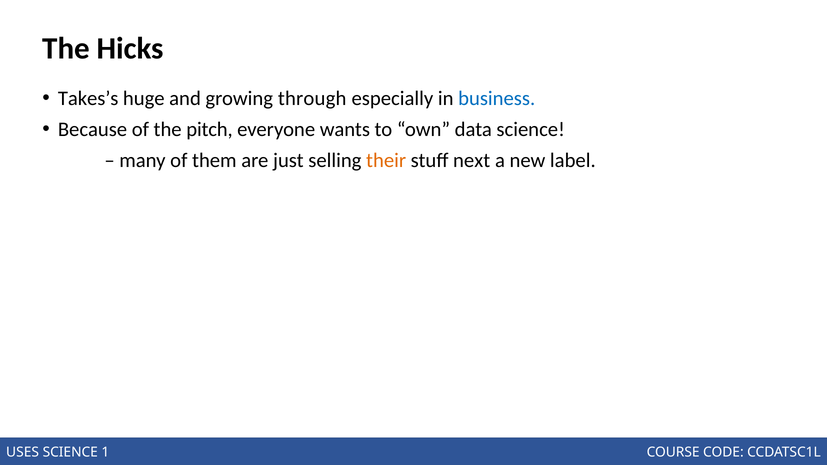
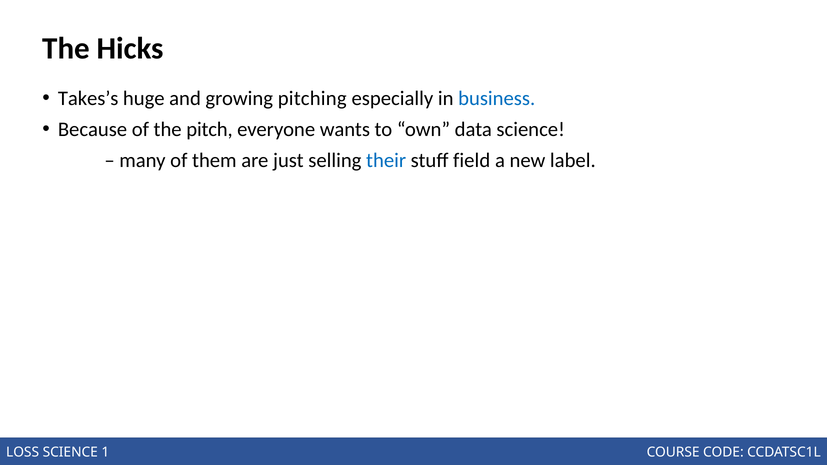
through: through -> pitching (312, 98)
their colour: orange -> blue (386, 160)
next: next -> field (472, 160)
USES: USES -> LOSS (23, 453)
